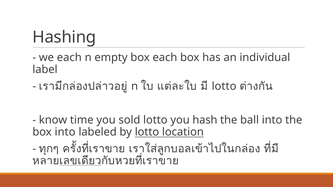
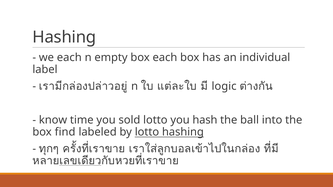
lotto: lotto -> logic (224, 86)
box into: into -> find (65, 132)
lotto location: location -> hashing (183, 132)
